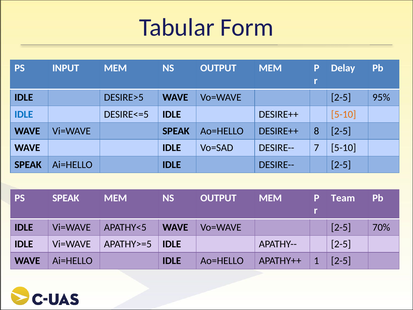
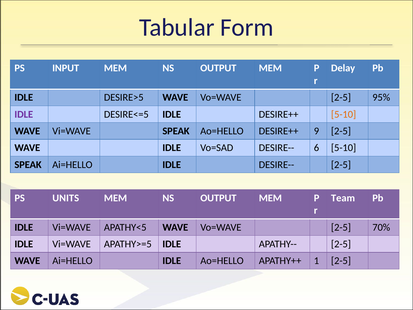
IDLE colour: blue -> purple (24, 114)
8: 8 -> 9 (316, 131)
7: 7 -> 6 (316, 148)
PS SPEAK: SPEAK -> UNITS (66, 198)
